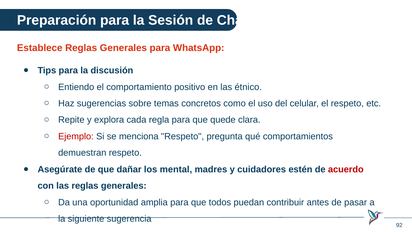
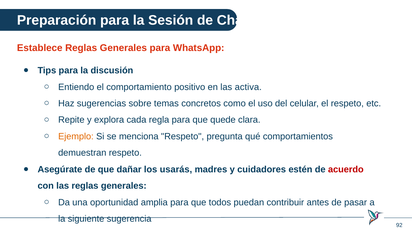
étnico: étnico -> activa (248, 87)
Ejemplo colour: red -> orange (76, 136)
mental: mental -> usarás (176, 169)
